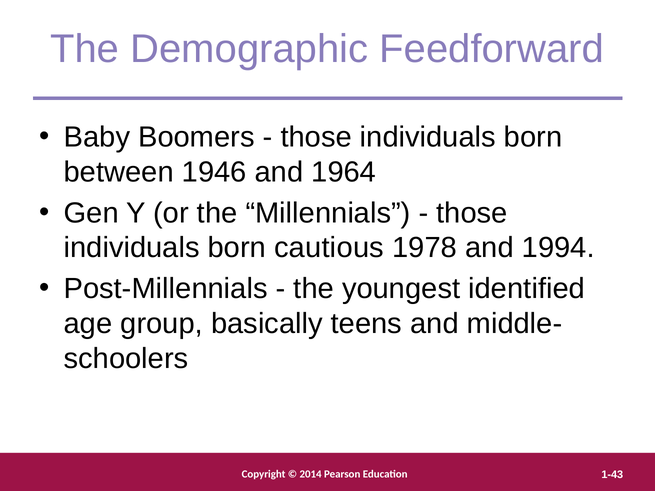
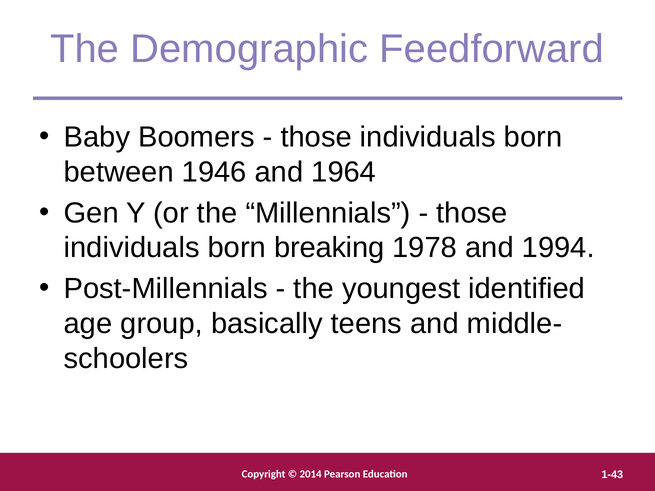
cautious: cautious -> breaking (329, 248)
